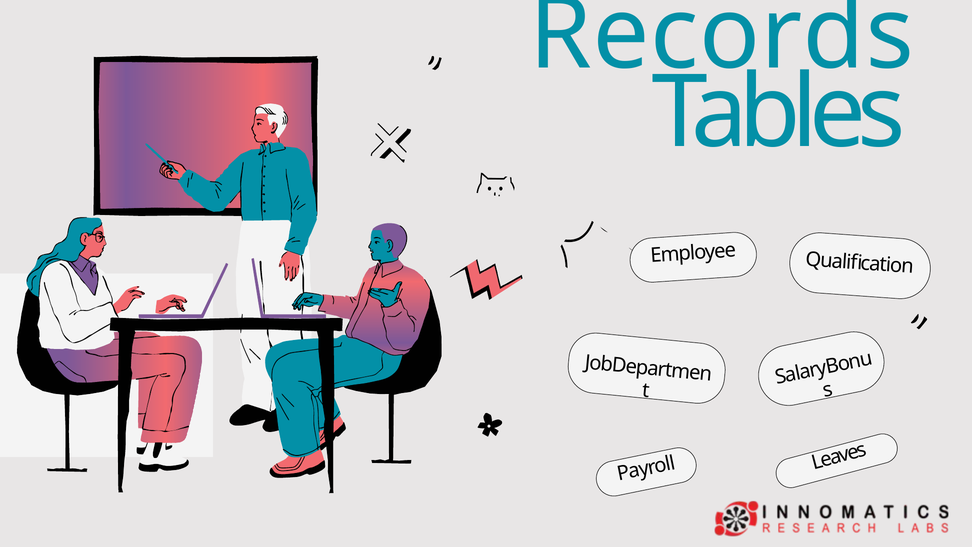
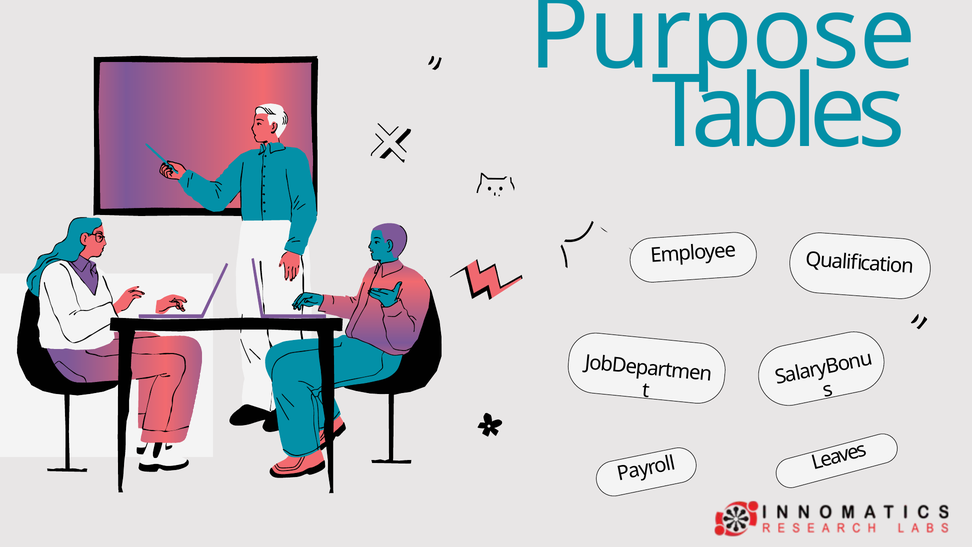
Records: Records -> Purpose (722, 34)
